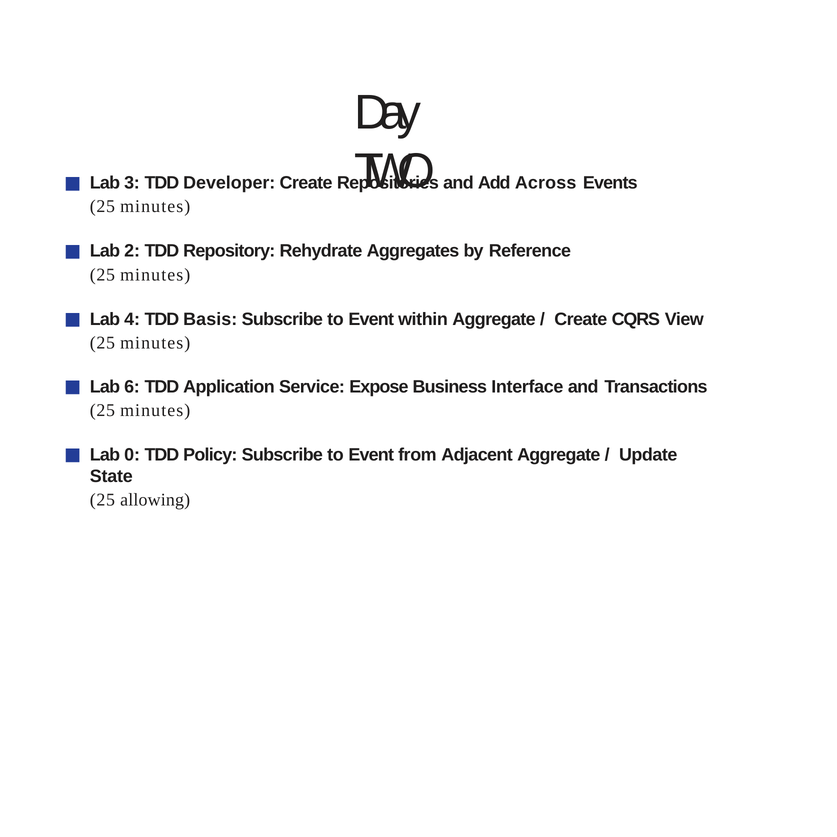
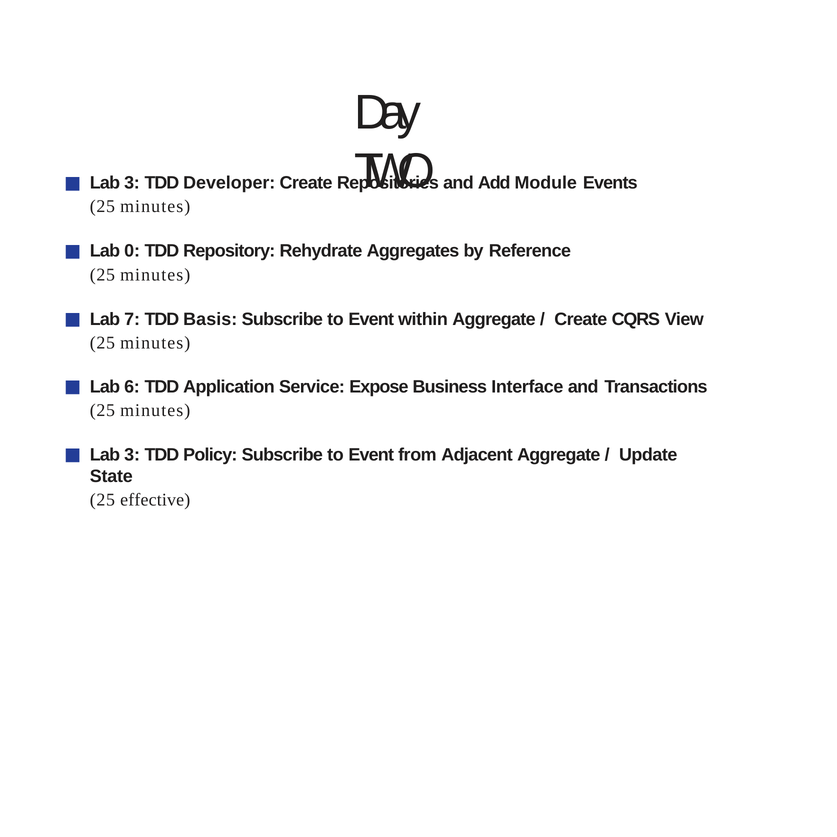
Across: Across -> Module (546, 183)
2: 2 -> 0 (132, 251)
4: 4 -> 7 (132, 319)
0: 0 -> 3 (132, 455)
allowing: allowing -> effective (155, 500)
